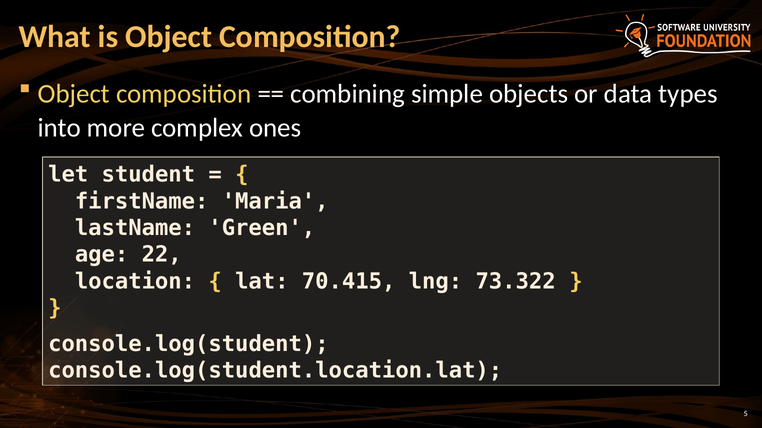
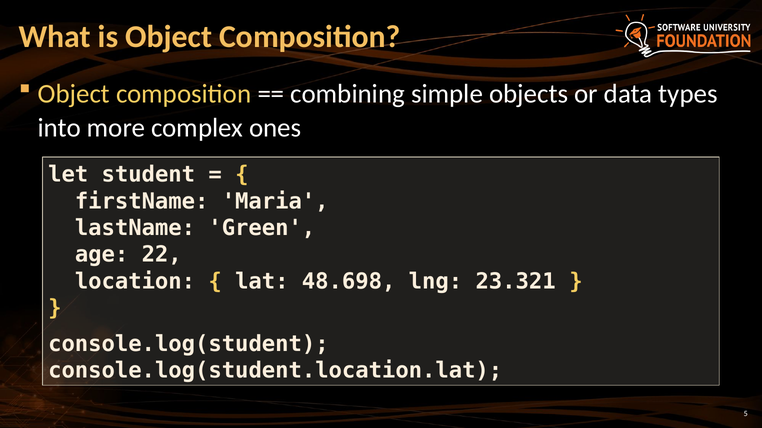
70.415: 70.415 -> 48.698 (349, 282)
73.322: 73.322 -> 23.321 (516, 282)
